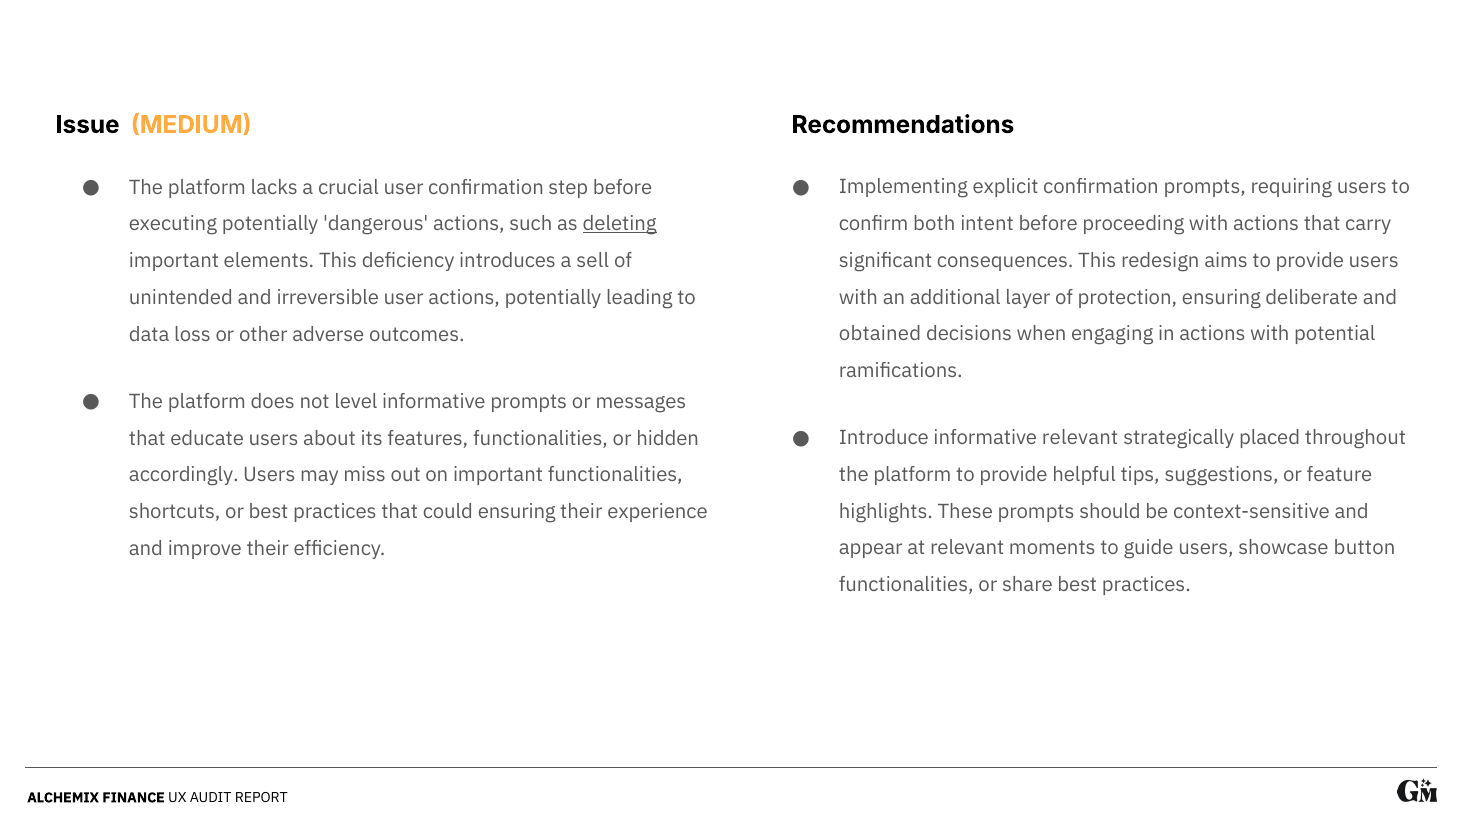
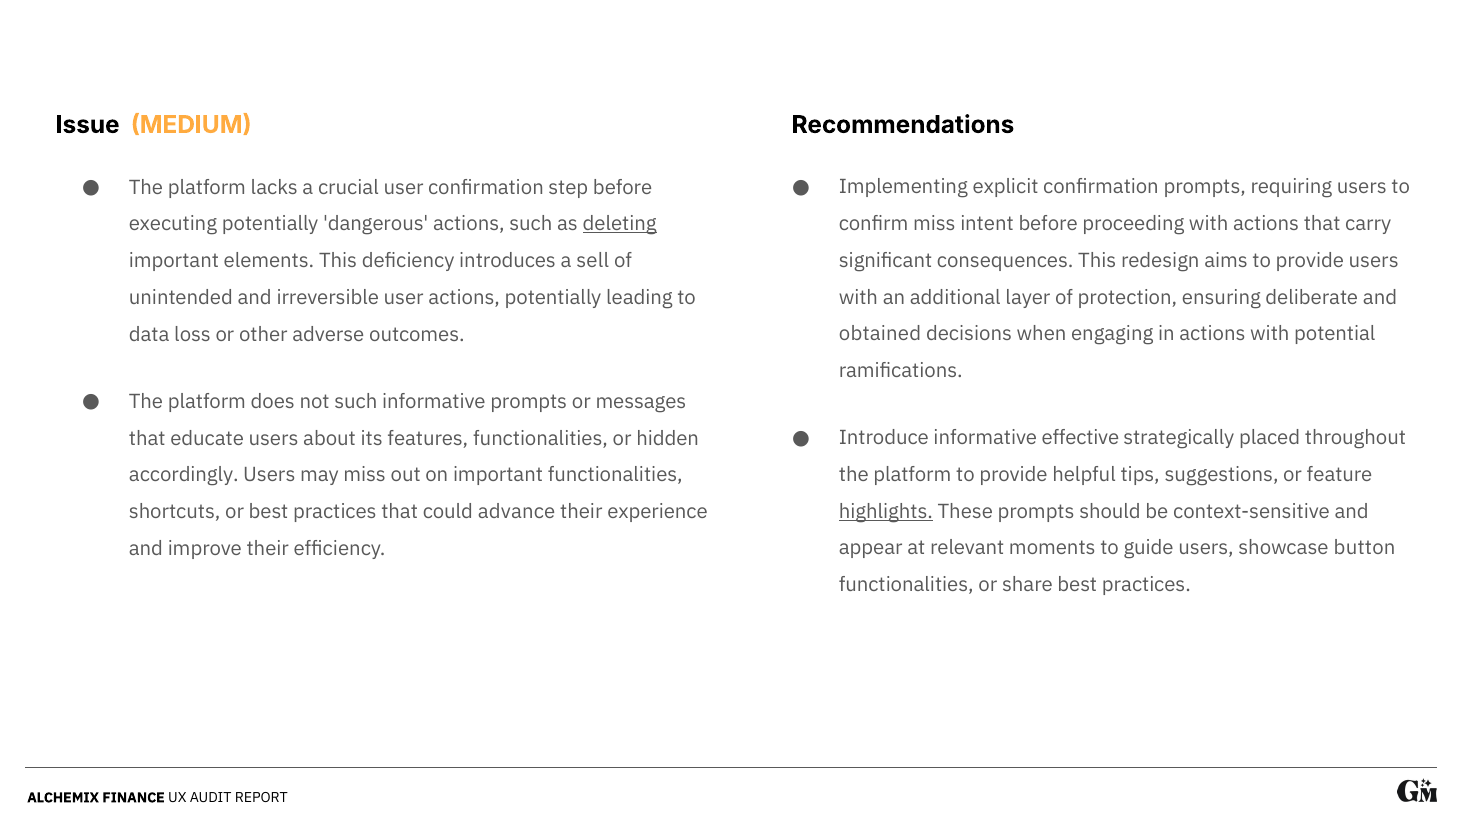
confirm both: both -> miss (934, 224)
not level: level -> such (356, 401)
informative relevant: relevant -> effective (1080, 438)
highlights underline: none -> present (886, 511)
could ensuring: ensuring -> advance (517, 512)
